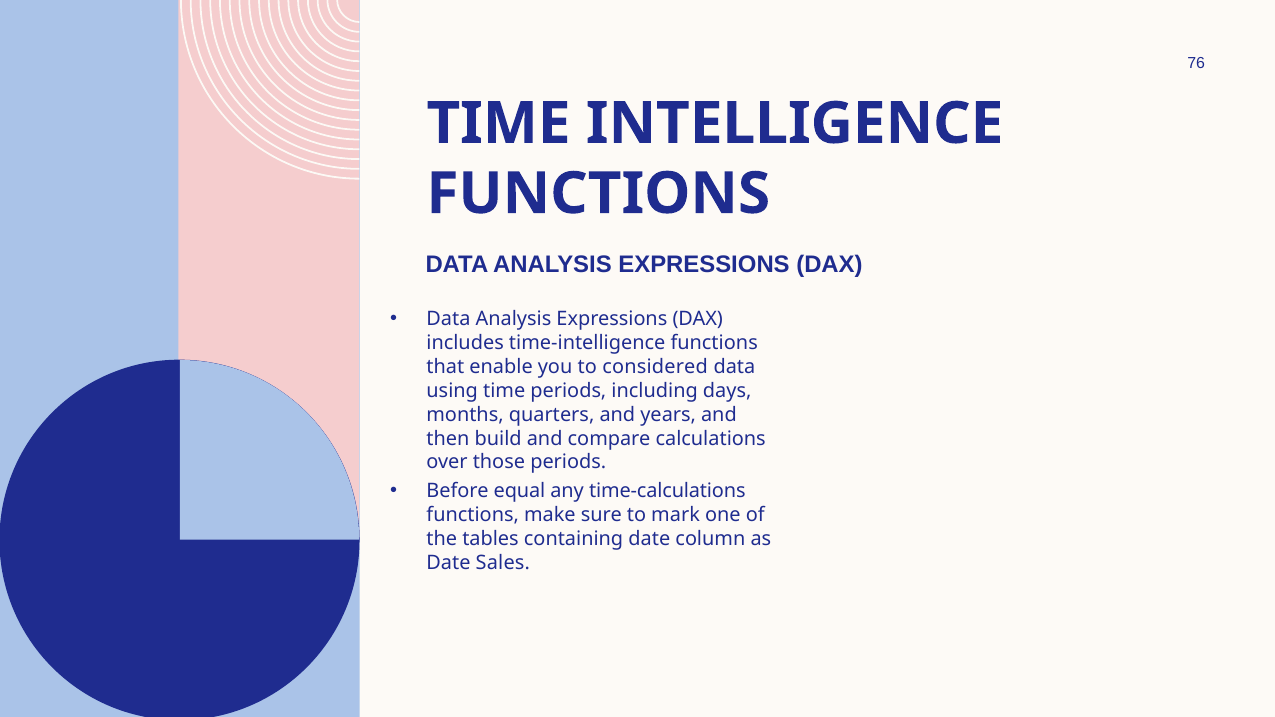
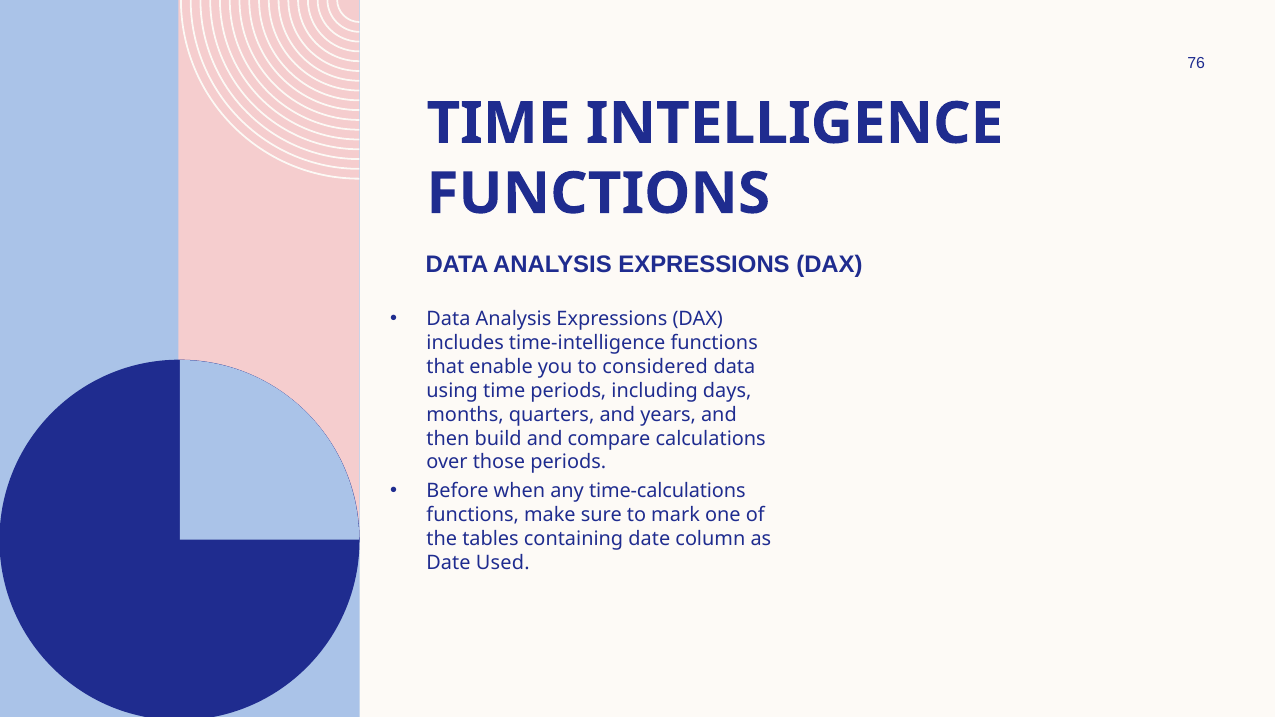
equal: equal -> when (519, 491)
Sales: Sales -> Used (503, 563)
